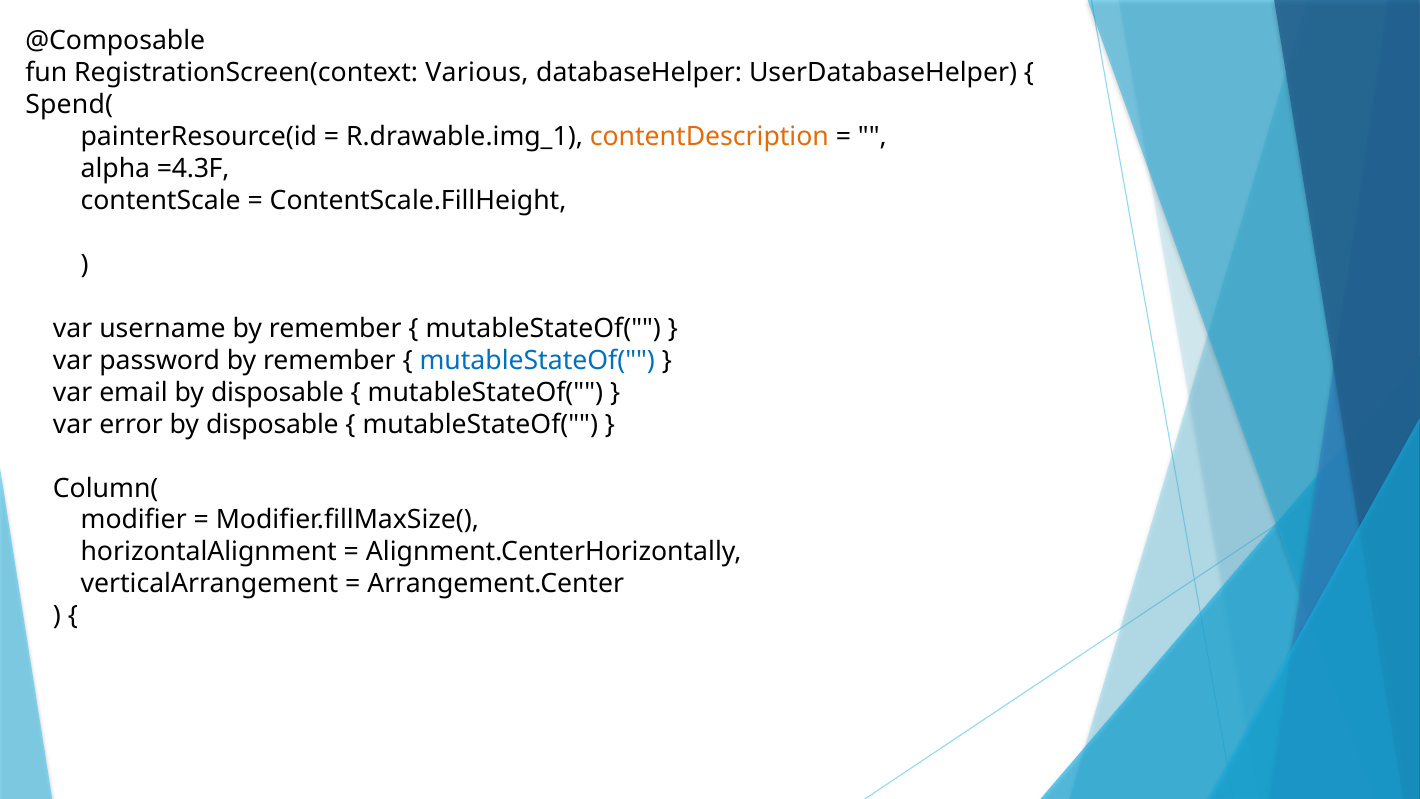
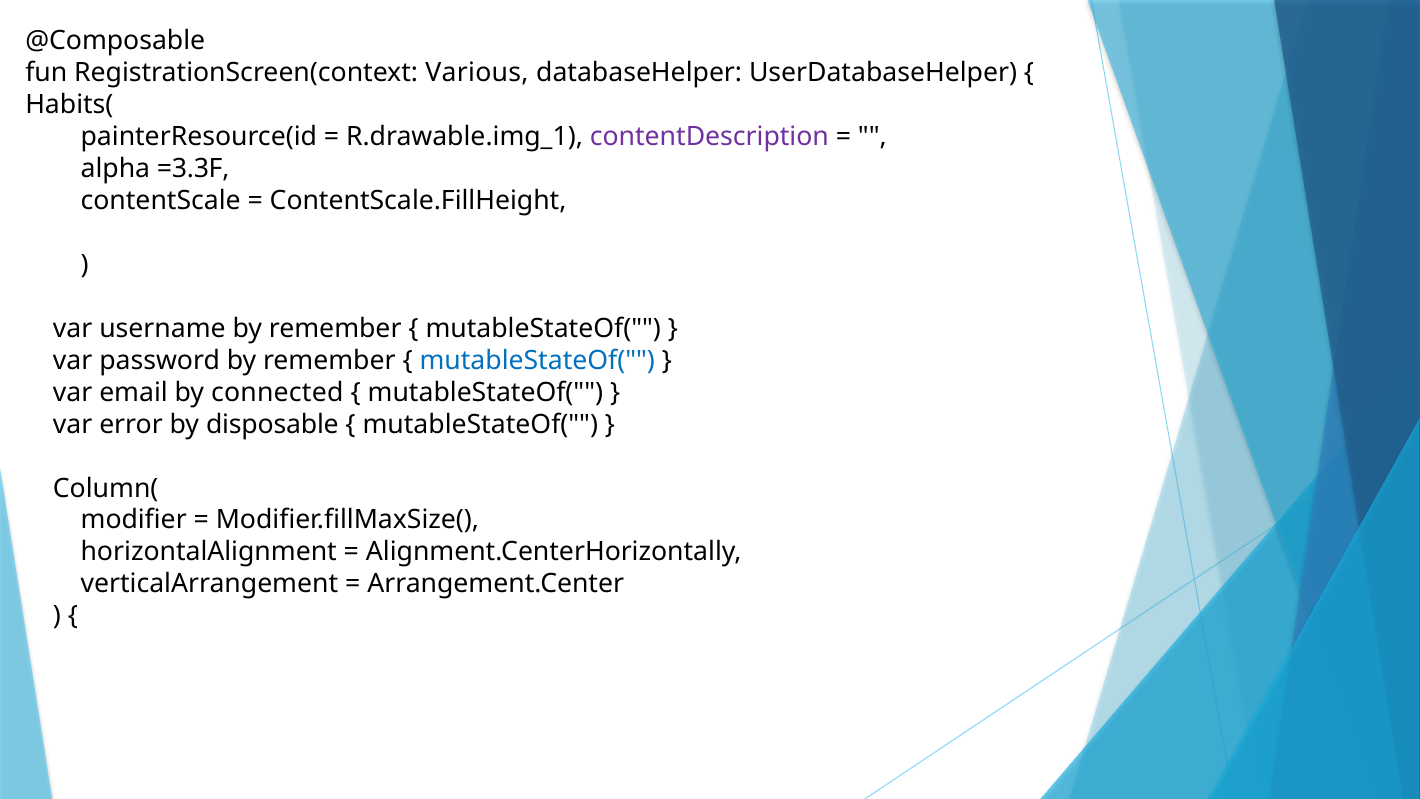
Spend(: Spend( -> Habits( (69, 105)
contentDescription colour: orange -> purple (709, 137)
=4.3F: =4.3F -> =3.3F (193, 169)
email by disposable: disposable -> connected (277, 392)
